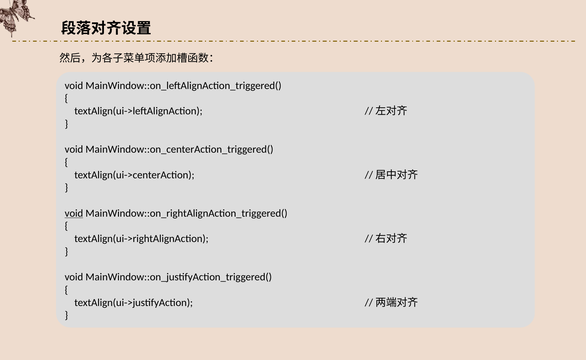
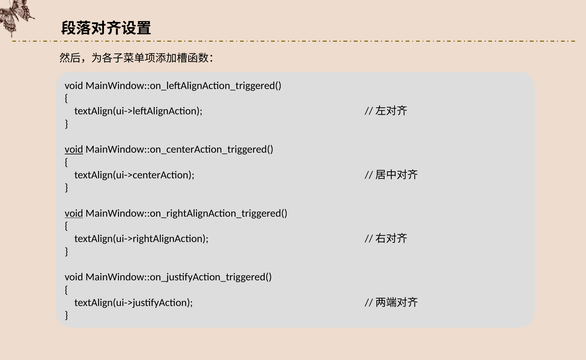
void underline: none -> present (74, 150)
